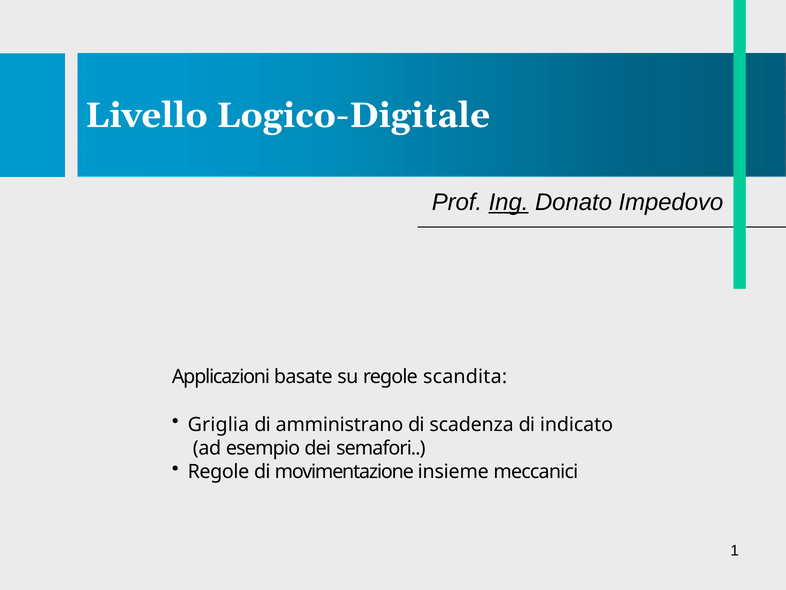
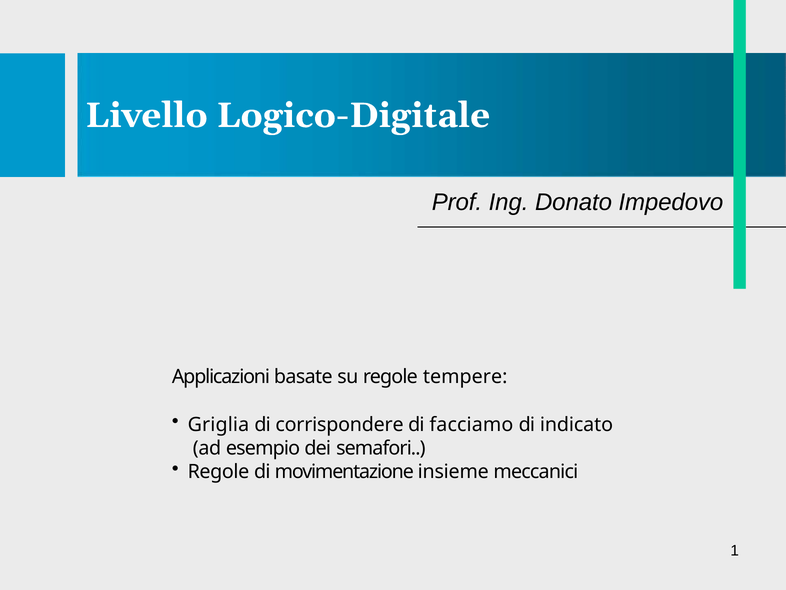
Ing underline: present -> none (509, 202)
scandita: scandita -> tempere (465, 376)
amministrano: amministrano -> corrispondere (340, 424)
scadenza: scadenza -> facciamo (471, 424)
